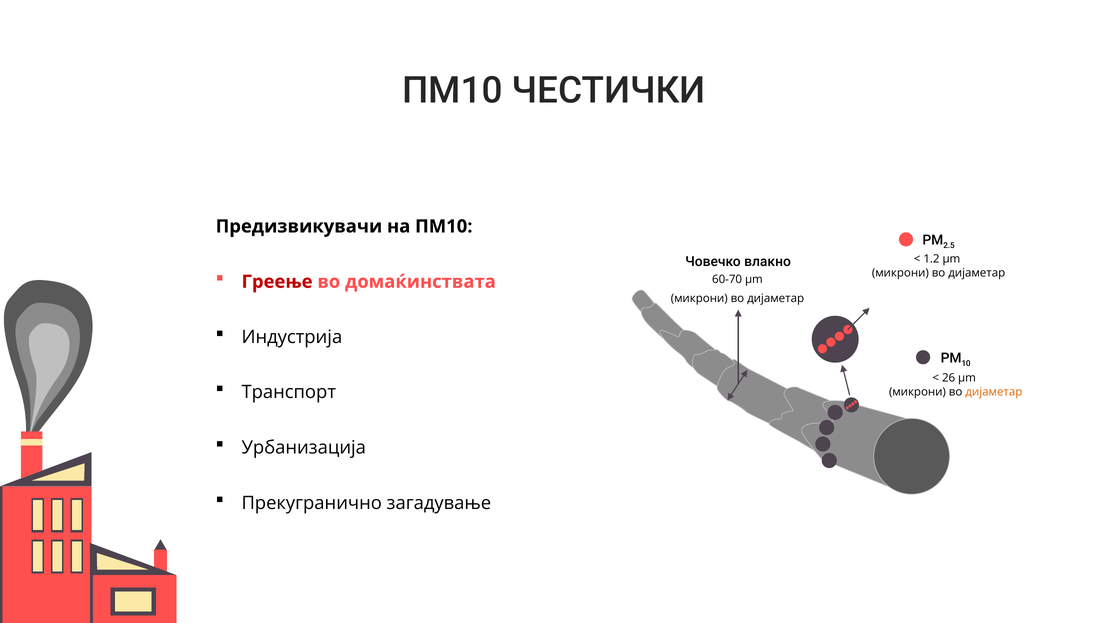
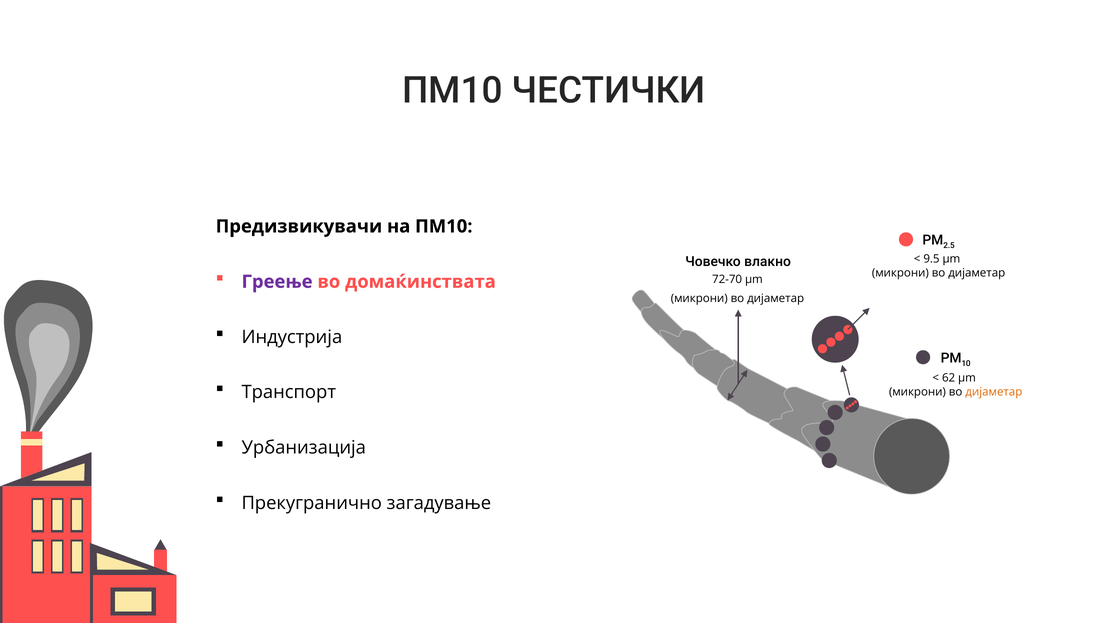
1.2: 1.2 -> 9.5 (931, 259)
Греење colour: red -> purple (277, 282)
60-70: 60-70 -> 72-70 (727, 280)
26: 26 -> 62 (949, 378)
